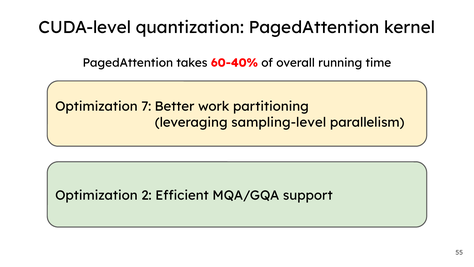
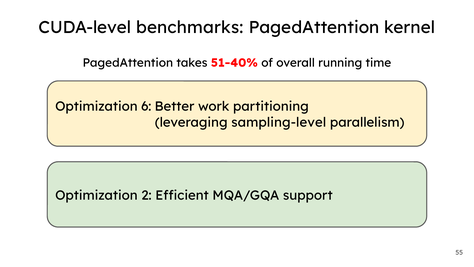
quantization: quantization -> benchmarks (190, 27)
60-40%: 60-40% -> 51-40% (234, 63)
7: 7 -> 6 (146, 106)
